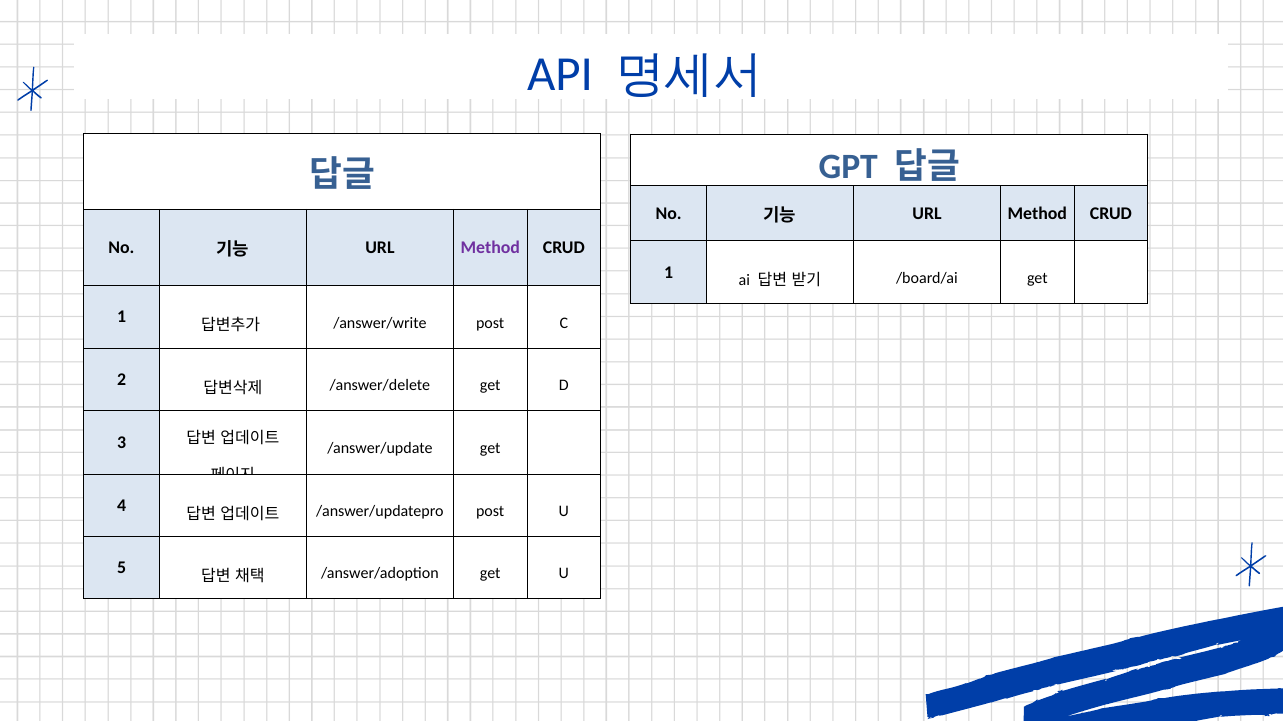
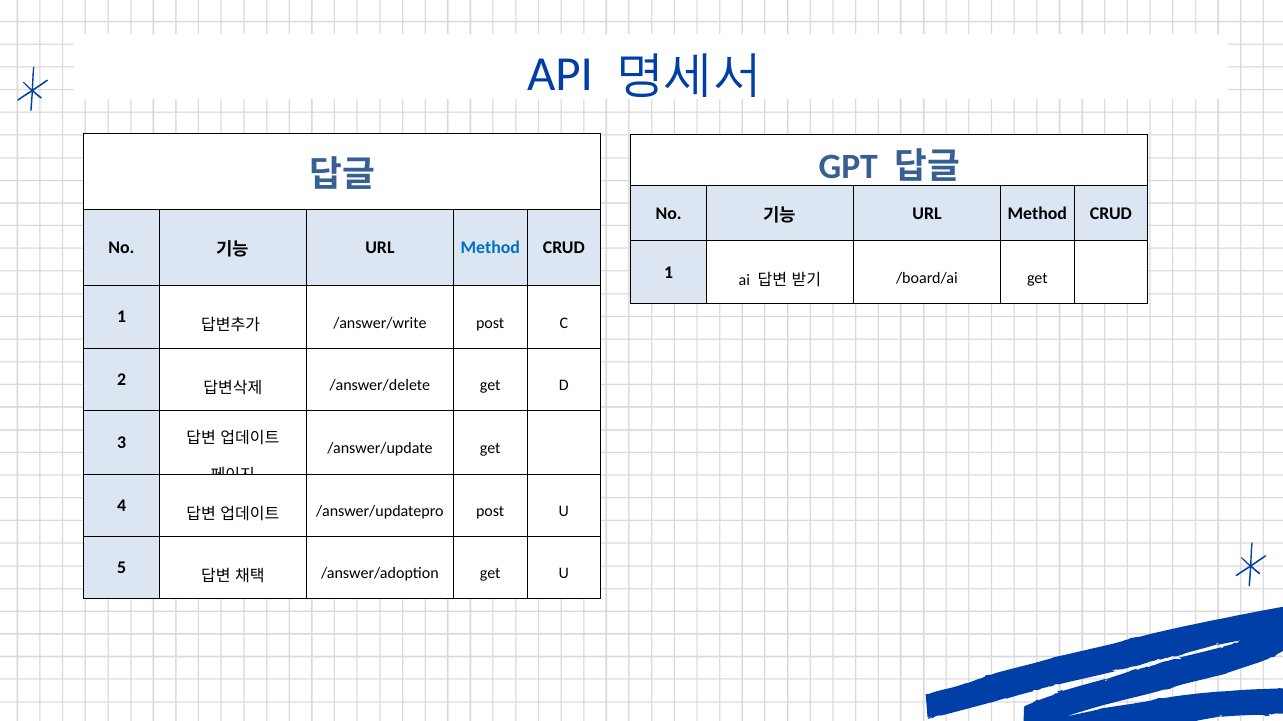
Method colour: purple -> blue (490, 248)
